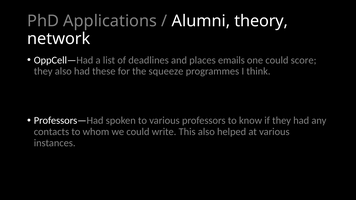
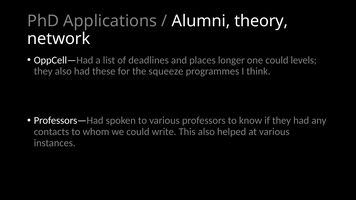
emails: emails -> longer (231, 60)
score: score -> levels (304, 60)
